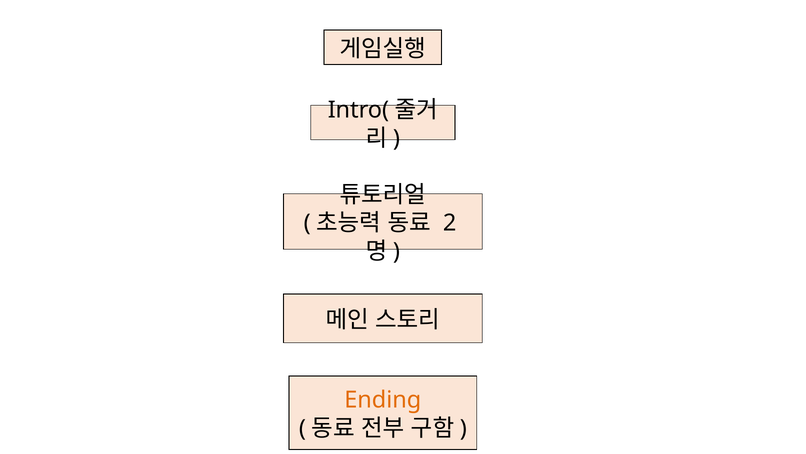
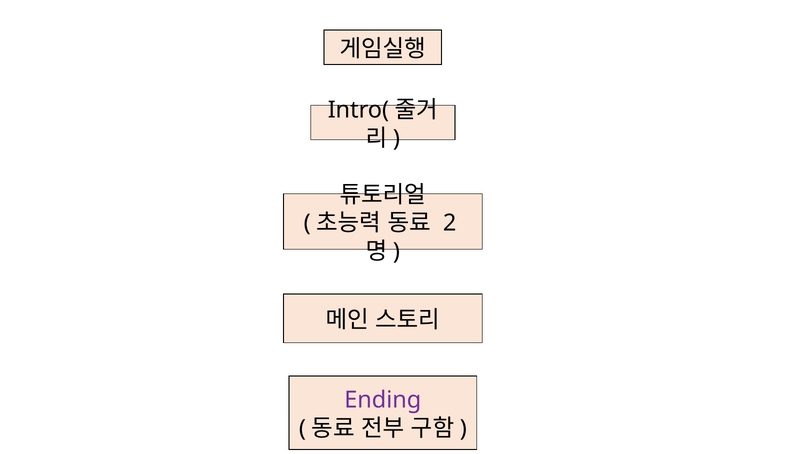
Ending colour: orange -> purple (383, 400)
